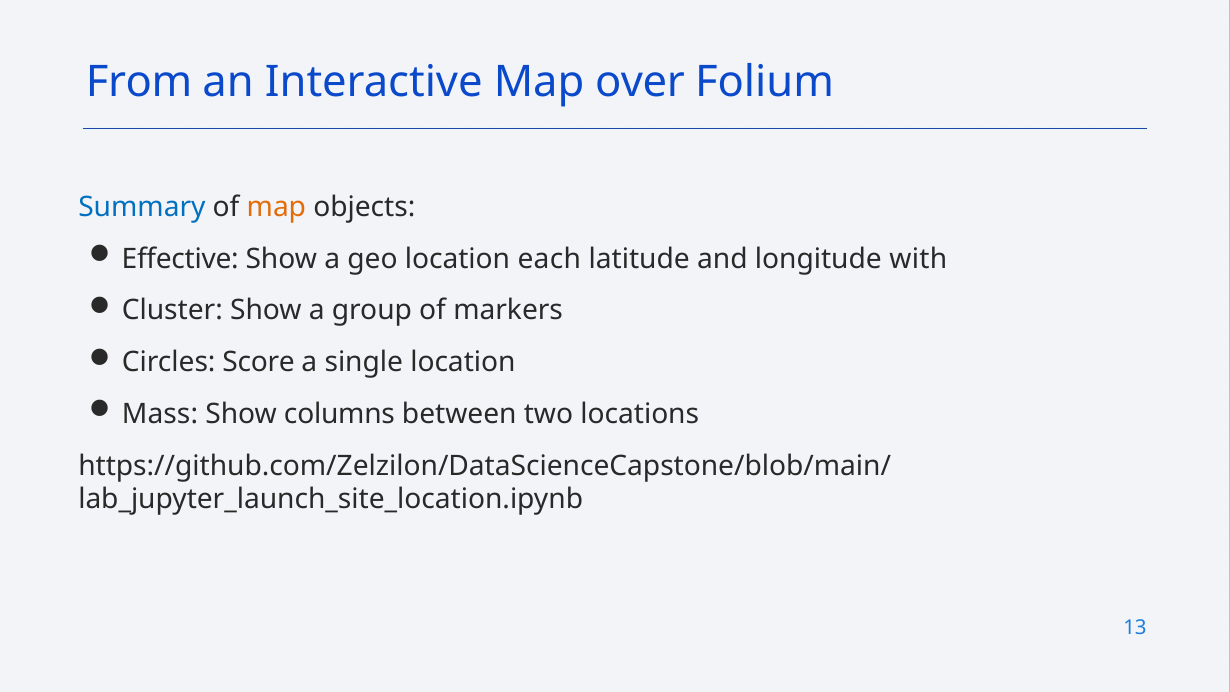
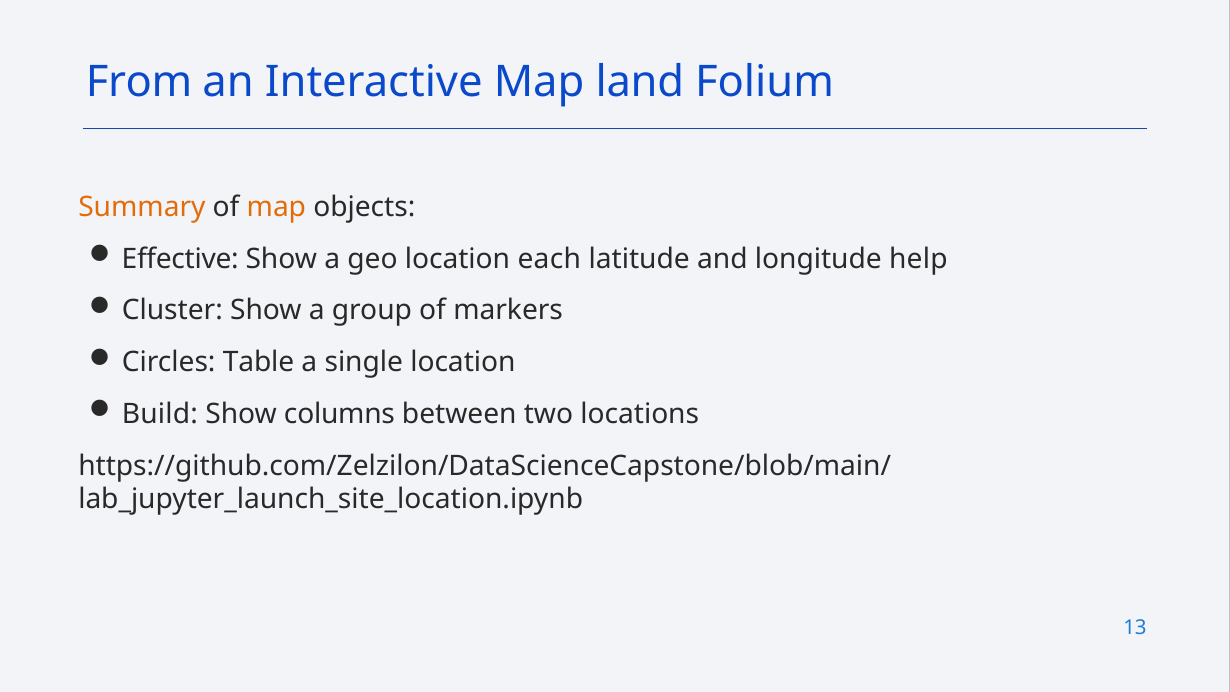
over: over -> land (640, 82)
Summary colour: blue -> orange (142, 207)
with: with -> help (918, 259)
Score: Score -> Table (259, 362)
Mass: Mass -> Build (160, 414)
